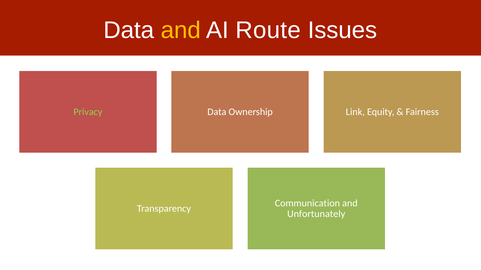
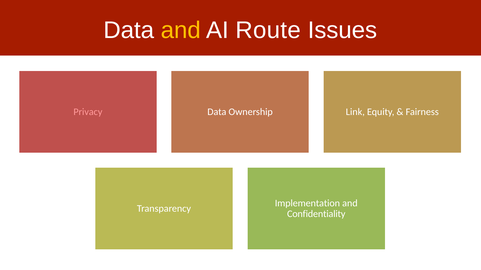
Privacy colour: light green -> pink (88, 112)
Communication: Communication -> Implementation (307, 203)
Unfortunately: Unfortunately -> Confidentiality (316, 214)
